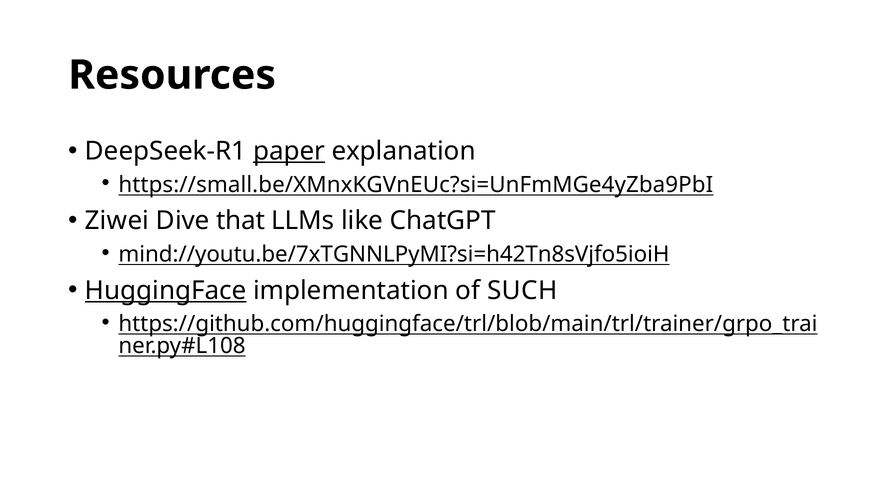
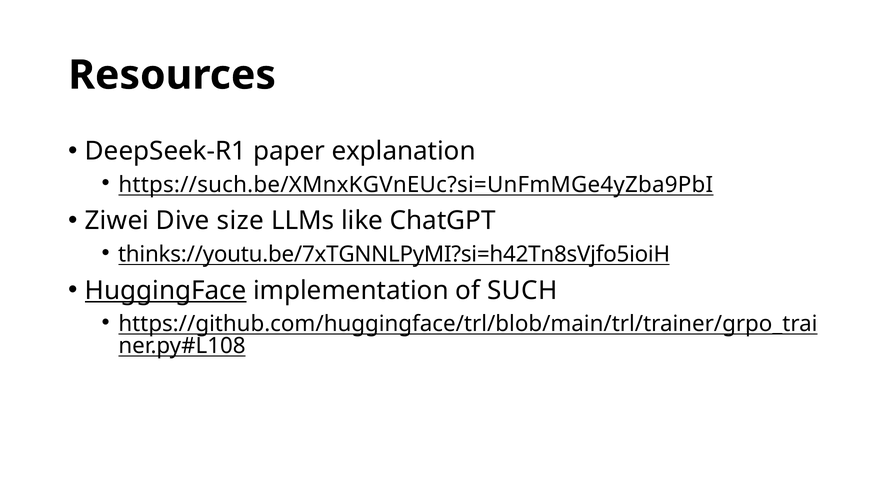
paper underline: present -> none (289, 151)
https://small.be/XMnxKGVnEUc?si=UnFmMGe4yZba9PbI: https://small.be/XMnxKGVnEUc?si=UnFmMGe4yZba9PbI -> https://such.be/XMnxKGVnEUc?si=UnFmMGe4yZba9PbI (416, 185)
that: that -> size (240, 221)
mind://youtu.be/7xTGNNLPyMI?si=h42Tn8sVjfo5ioiH: mind://youtu.be/7xTGNNLPyMI?si=h42Tn8sVjfo5ioiH -> thinks://youtu.be/7xTGNNLPyMI?si=h42Tn8sVjfo5ioiH (394, 254)
